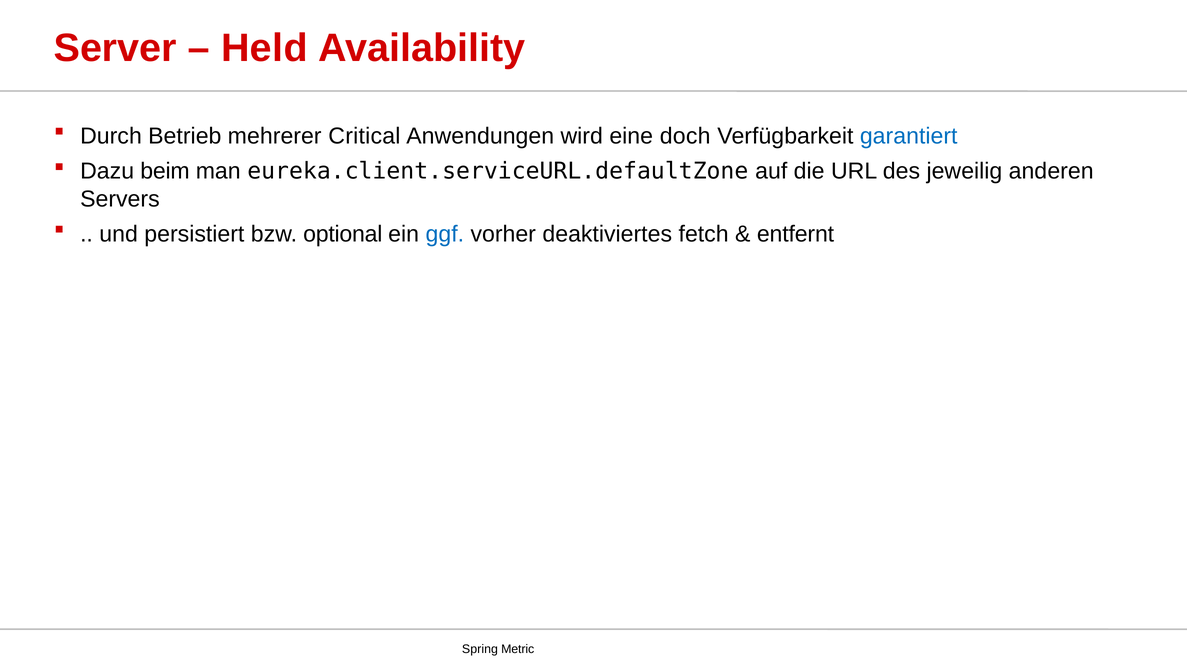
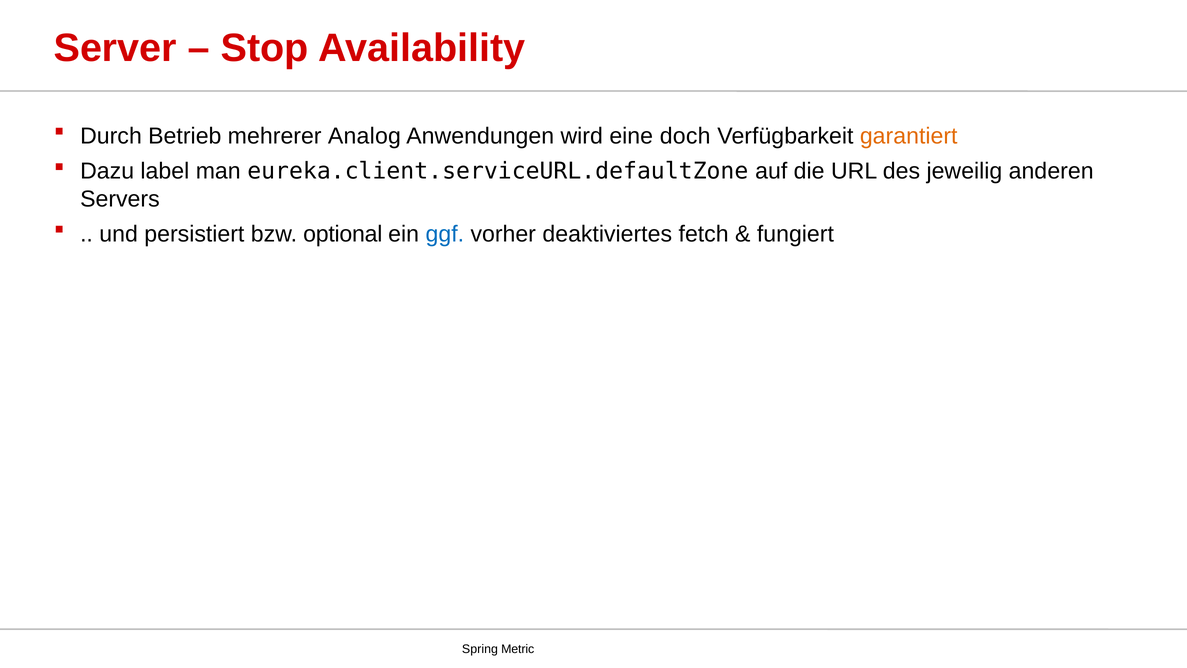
Held: Held -> Stop (265, 48)
Critical: Critical -> Analog (364, 136)
garantiert colour: blue -> orange (909, 136)
beim: beim -> label (165, 171)
entfernt: entfernt -> fungiert (795, 234)
